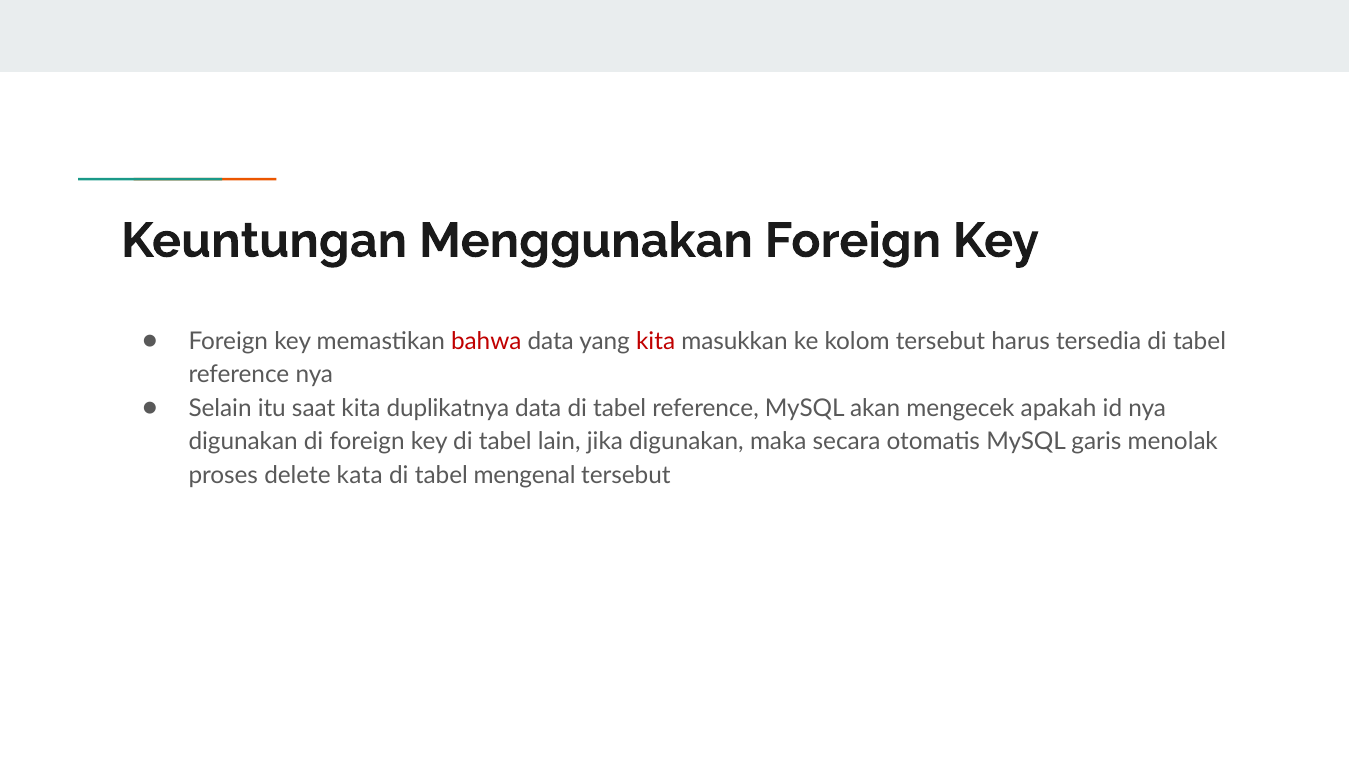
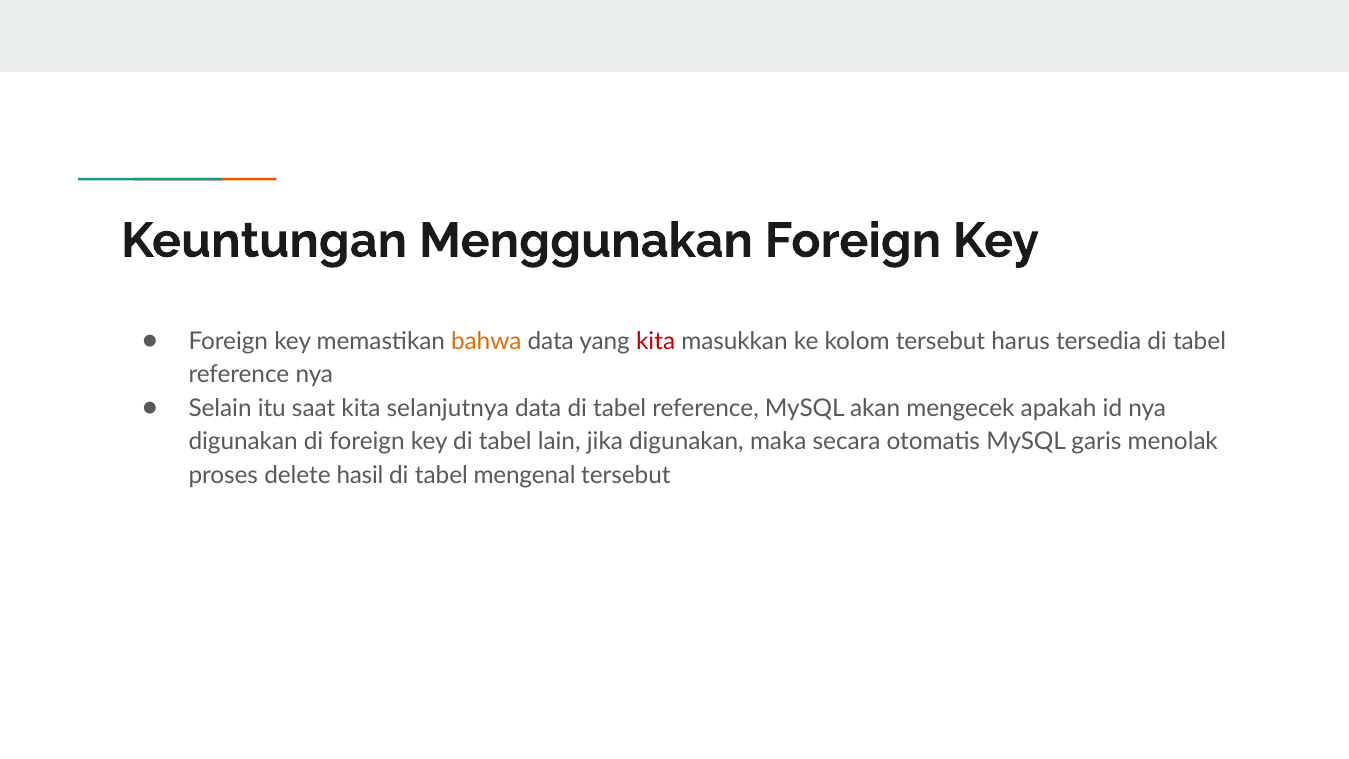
bahwa colour: red -> orange (486, 341)
duplikatnya: duplikatnya -> selanjutnya (448, 408)
kata: kata -> hasil (360, 475)
